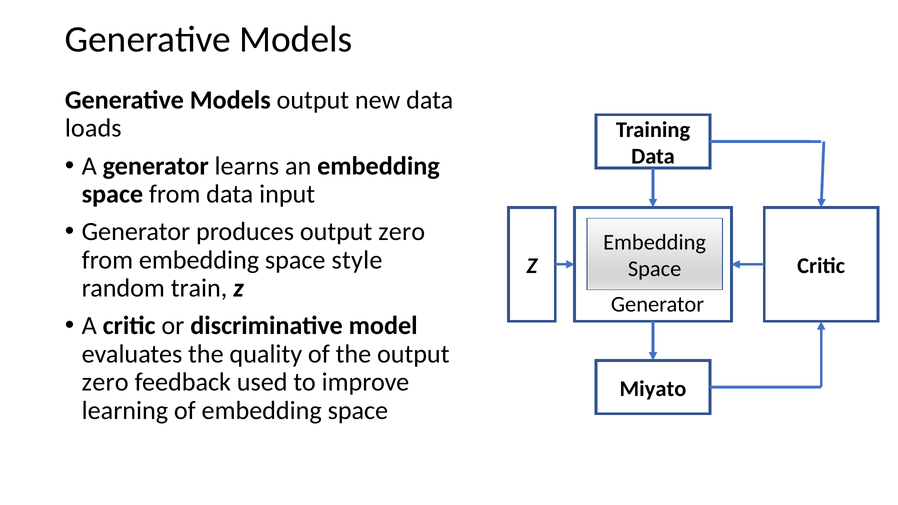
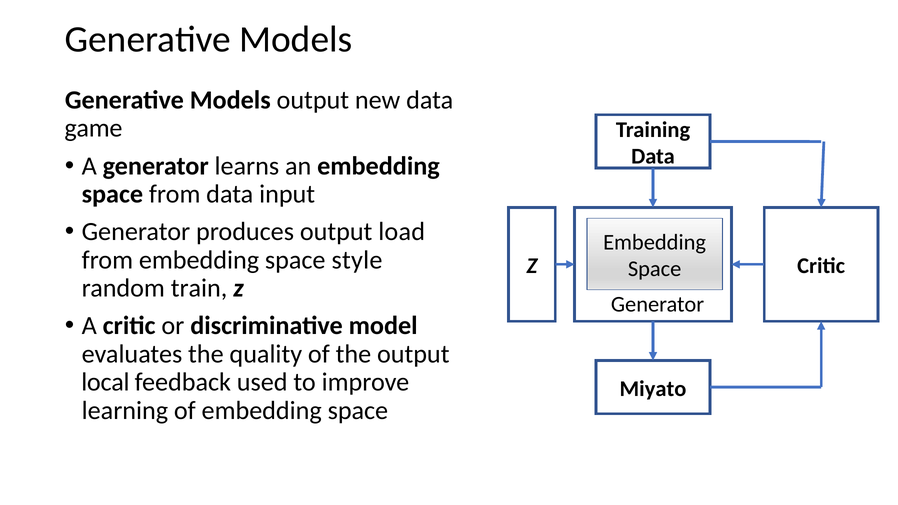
loads: loads -> game (93, 128)
produces output zero: zero -> load (402, 232)
zero: zero -> local (105, 382)
